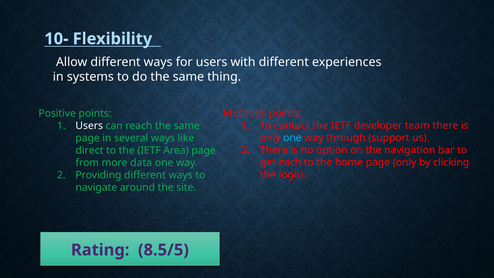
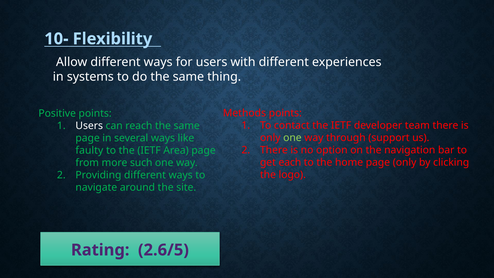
one colour: light blue -> light green (292, 138)
direct: direct -> faulty (89, 150)
data: data -> such (141, 163)
8.5/5: 8.5/5 -> 2.6/5 (163, 250)
